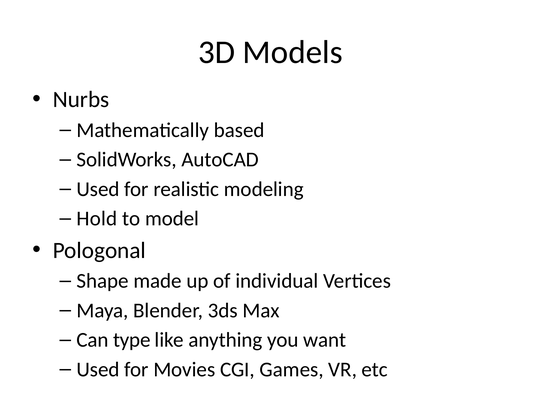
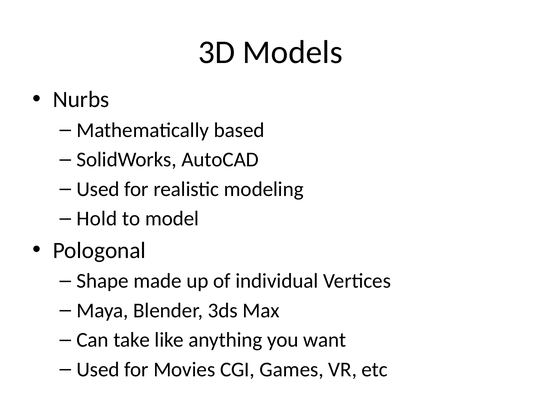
type: type -> take (132, 340)
